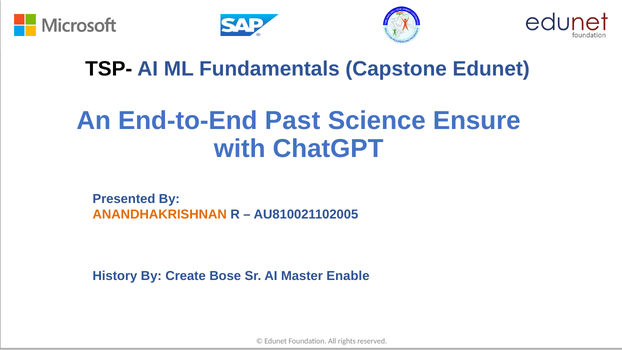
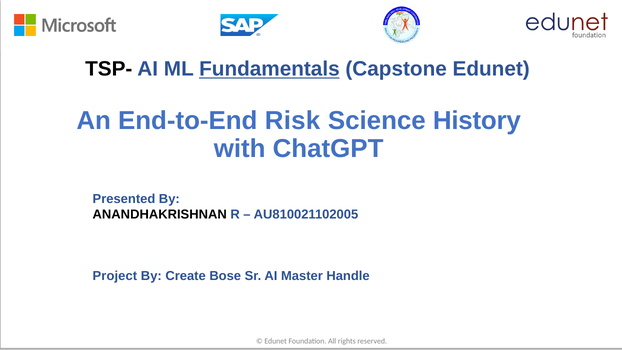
Fundamentals underline: none -> present (269, 69)
Past: Past -> Risk (293, 121)
Ensure: Ensure -> History (477, 121)
ANANDHAKRISHNAN colour: orange -> black (160, 214)
History: History -> Project (115, 276)
Enable: Enable -> Handle (348, 276)
